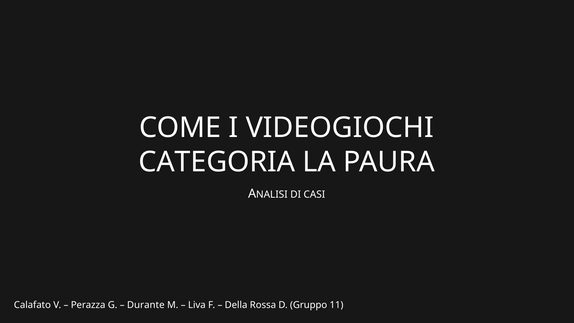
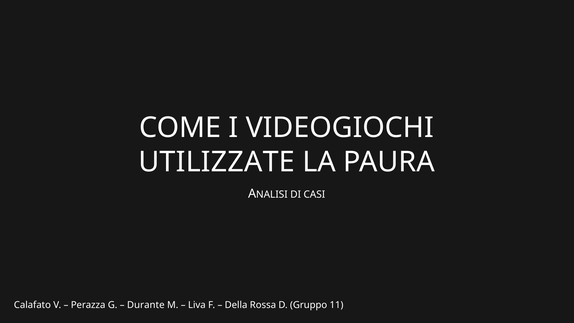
CATEGORIA: CATEGORIA -> UTILIZZATE (217, 162)
